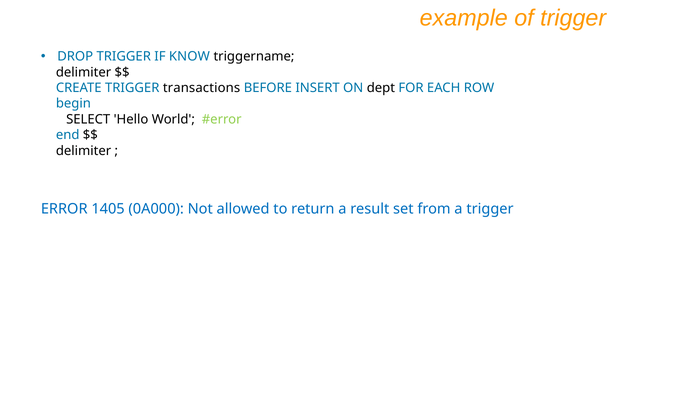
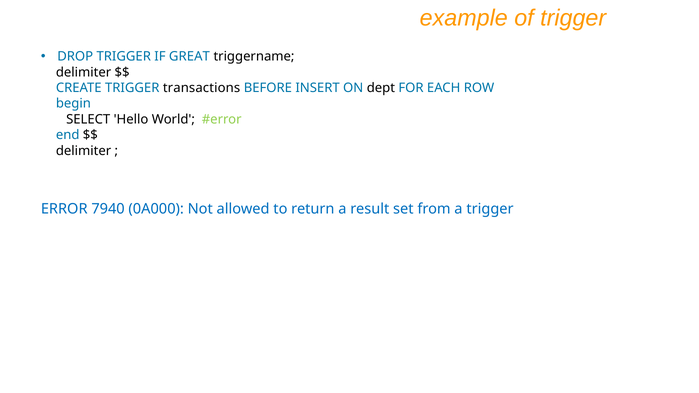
KNOW: KNOW -> GREAT (189, 57)
1405: 1405 -> 7940 (108, 209)
